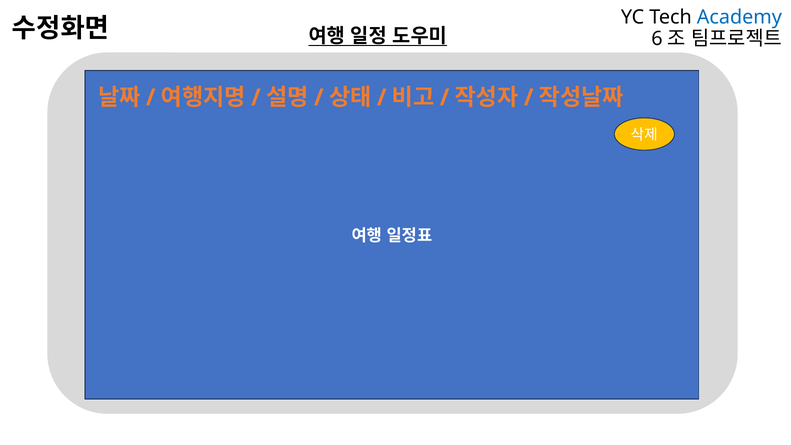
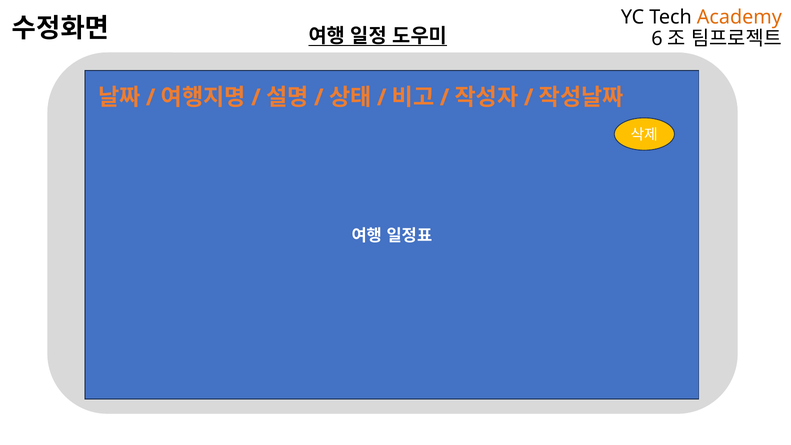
Academy colour: blue -> orange (739, 17)
